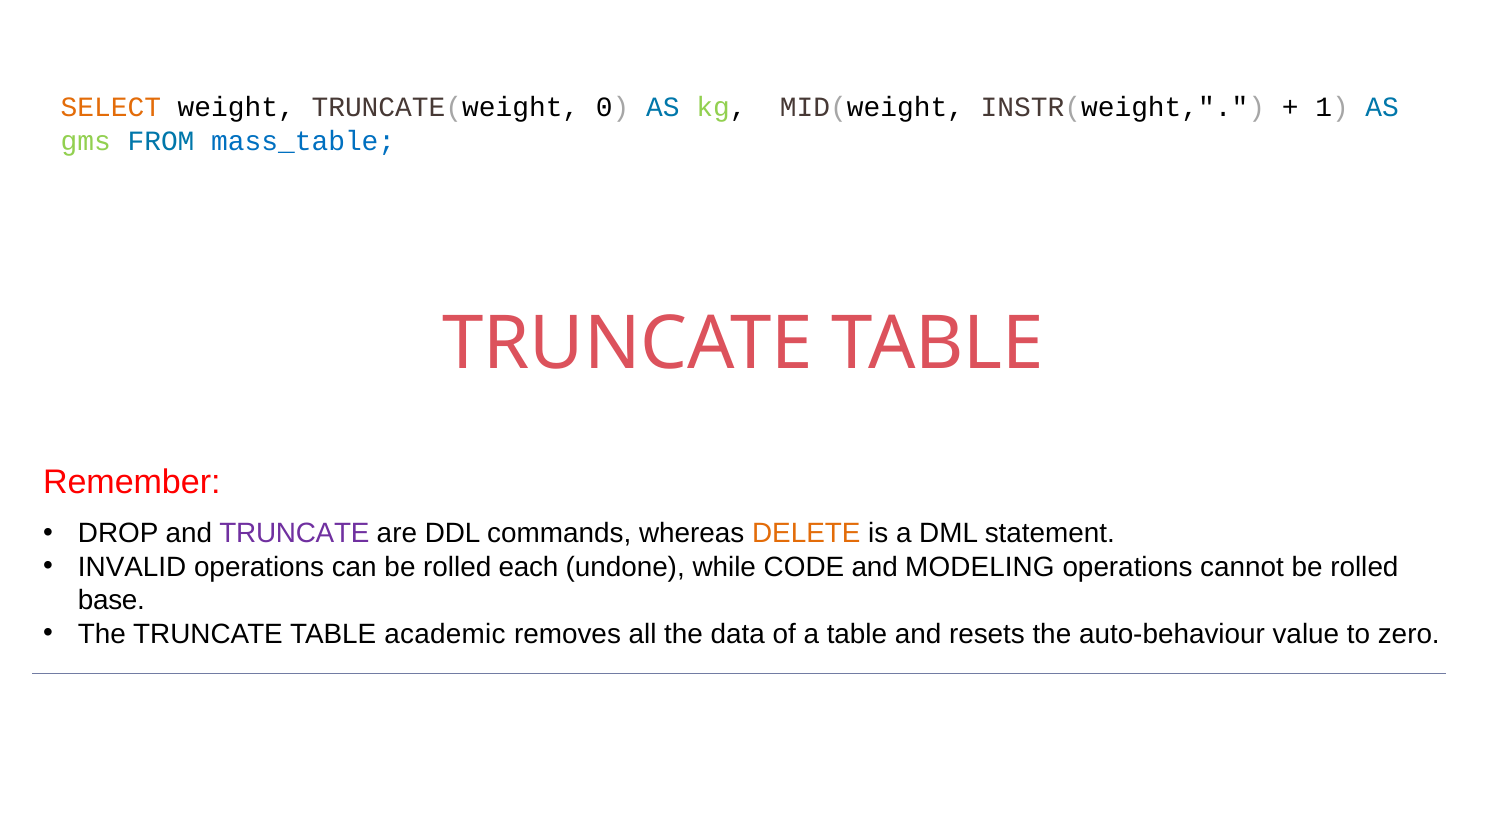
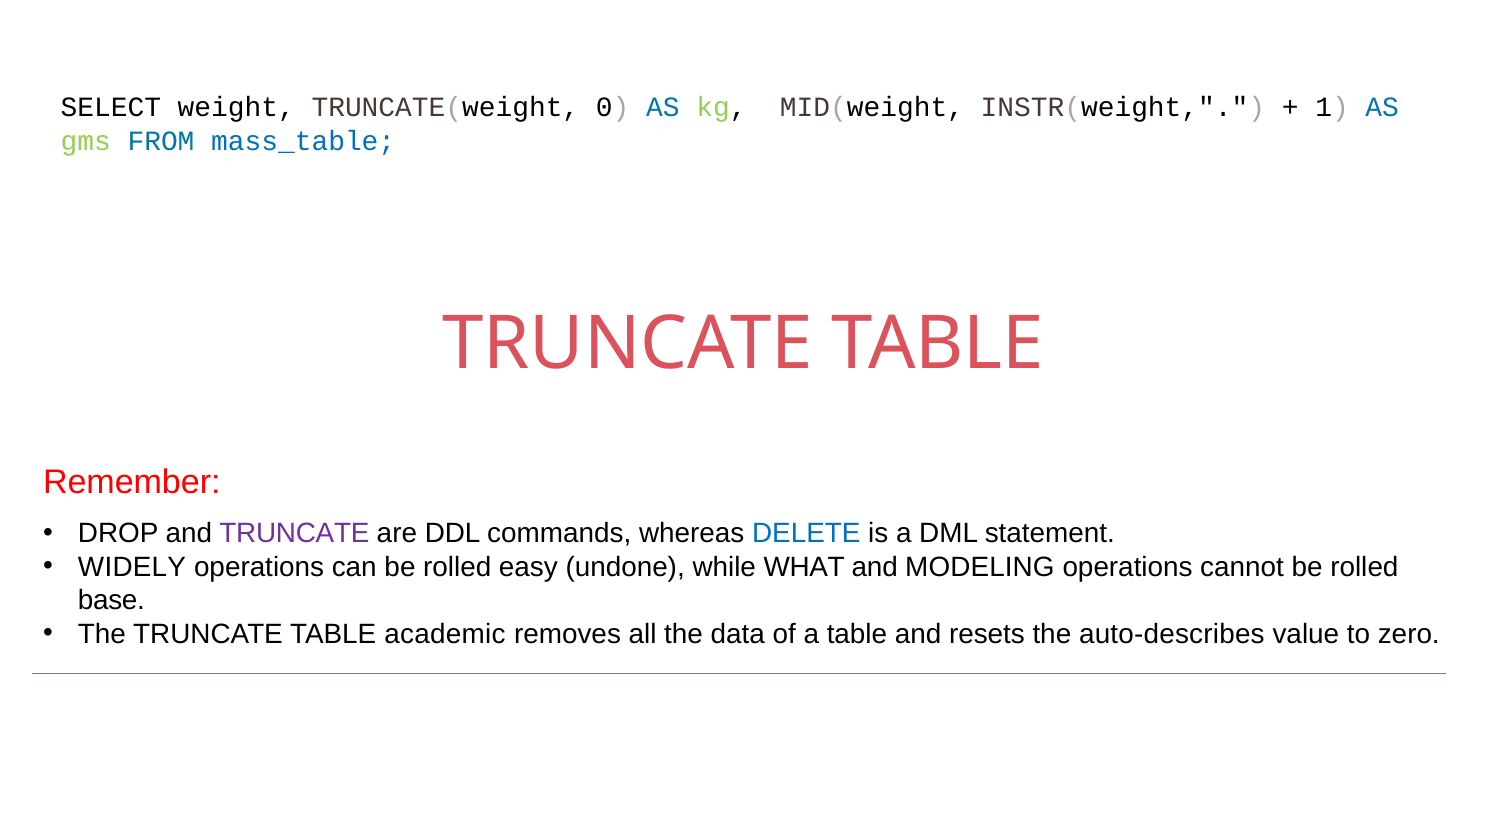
SELECT colour: orange -> black (111, 107)
DELETE colour: orange -> blue (806, 533)
INVALID: INVALID -> WIDELY (132, 567)
each: each -> easy (528, 567)
CODE: CODE -> WHAT (804, 567)
auto-behaviour: auto-behaviour -> auto-describes (1172, 634)
